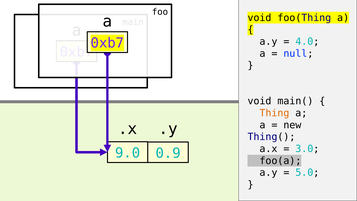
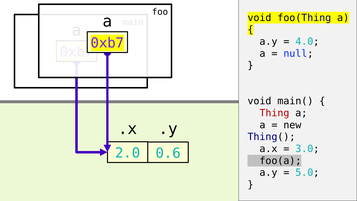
Thing colour: orange -> red (274, 113)
9.0: 9.0 -> 2.0 (128, 153)
0.9: 0.9 -> 0.6 (168, 153)
